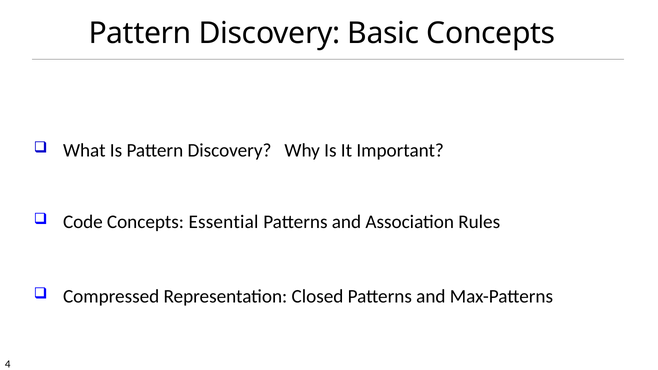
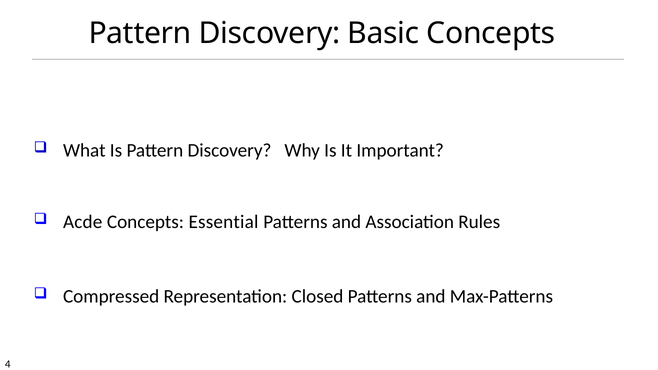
Code: Code -> Acde (83, 222)
